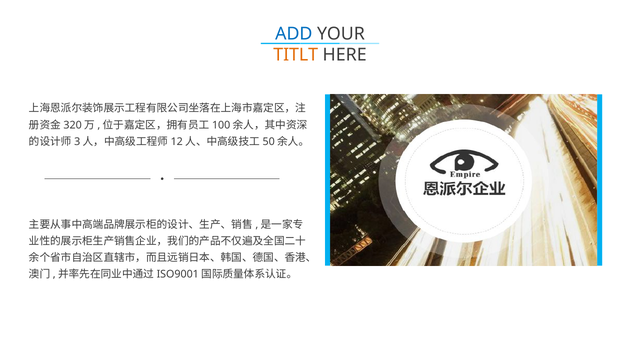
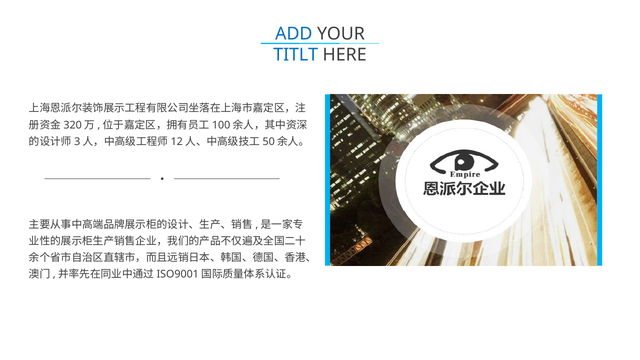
TITLT colour: orange -> blue (296, 55)
